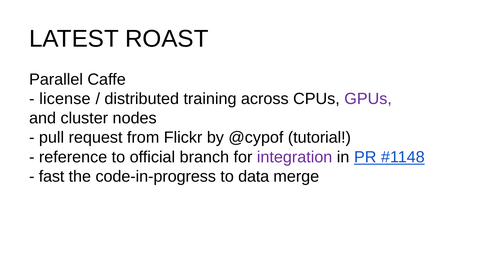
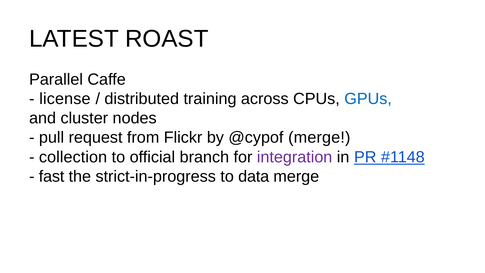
GPUs colour: purple -> blue (368, 99)
@cypof tutorial: tutorial -> merge (319, 138)
reference: reference -> collection (73, 157)
code-in-progress: code-in-progress -> strict-in-progress (156, 176)
